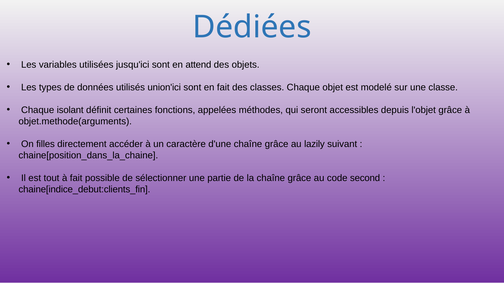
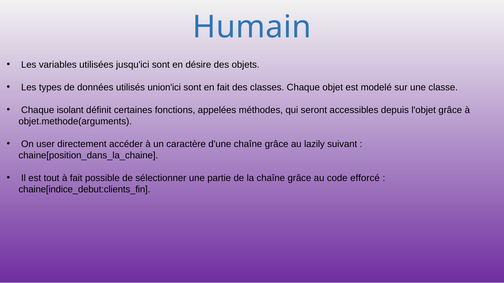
Dédiées: Dédiées -> Humain (252, 27)
attend: attend -> désire (198, 65)
filles: filles -> user (45, 144)
second: second -> efforcé (365, 178)
